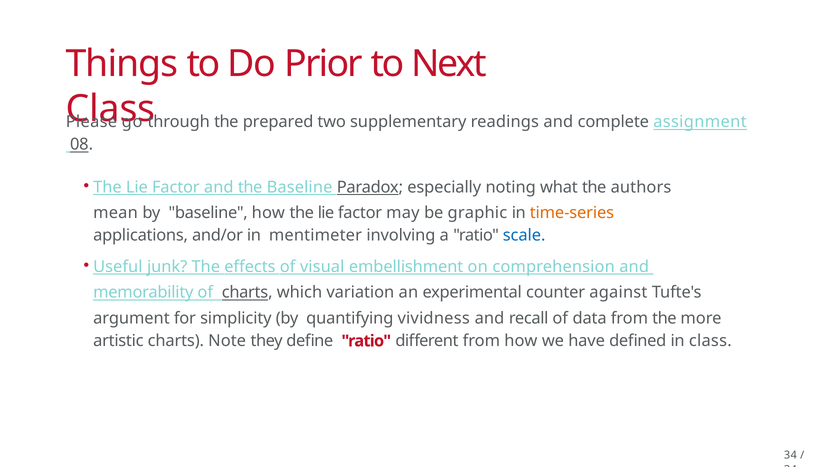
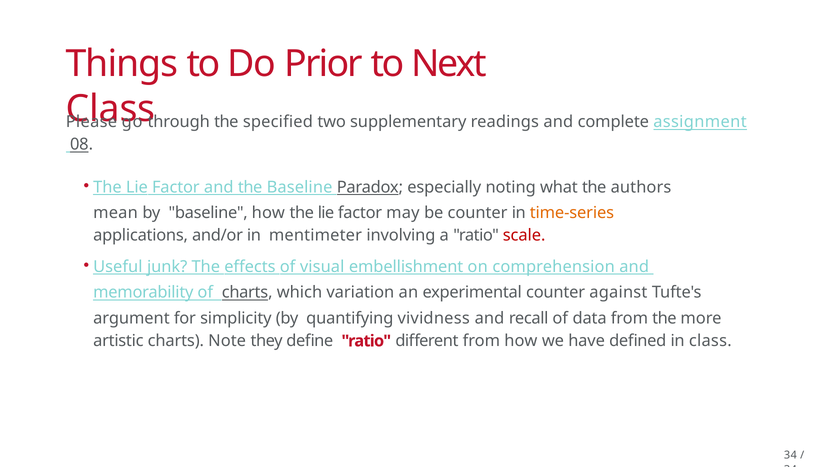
prepared: prepared -> specified (278, 122)
be graphic: graphic -> counter (478, 213)
scale colour: blue -> red (524, 236)
